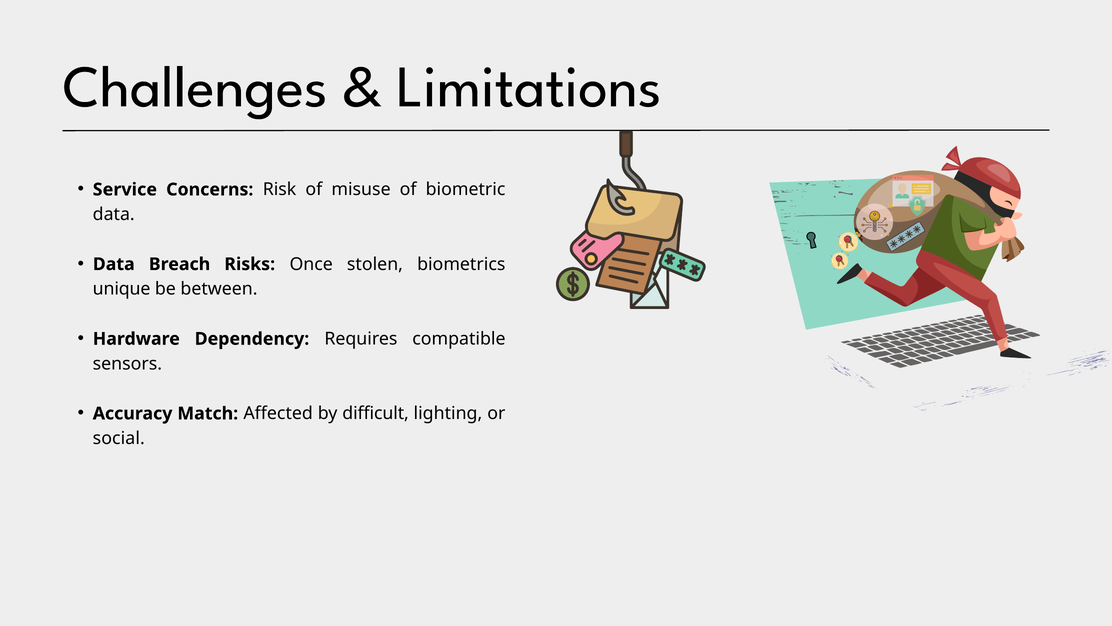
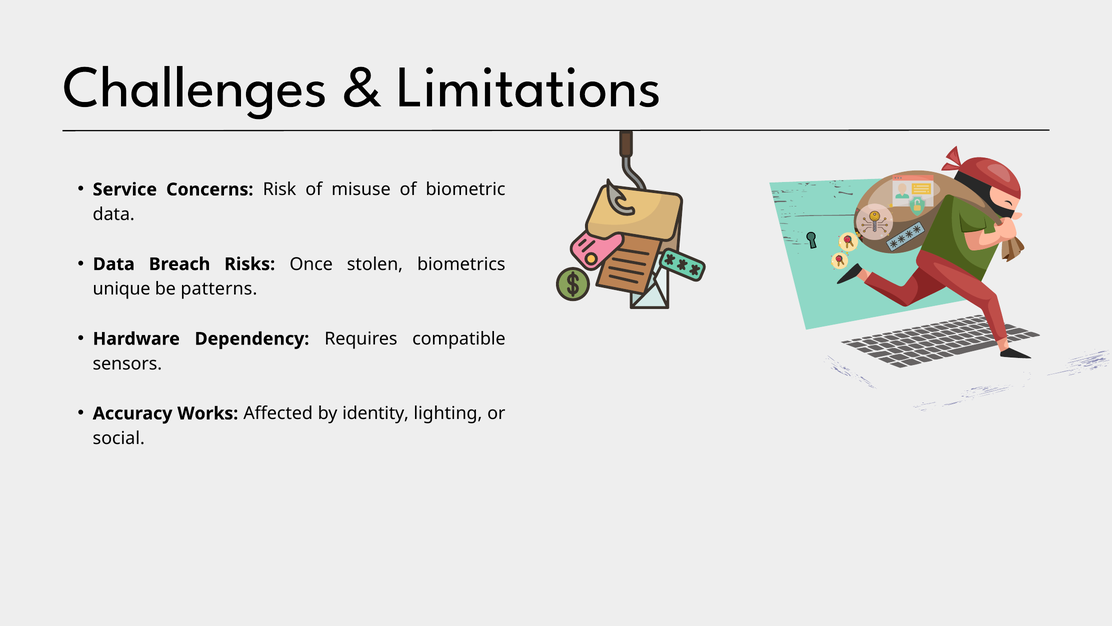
between: between -> patterns (219, 289)
Match: Match -> Works (208, 413)
difficult: difficult -> identity (376, 413)
